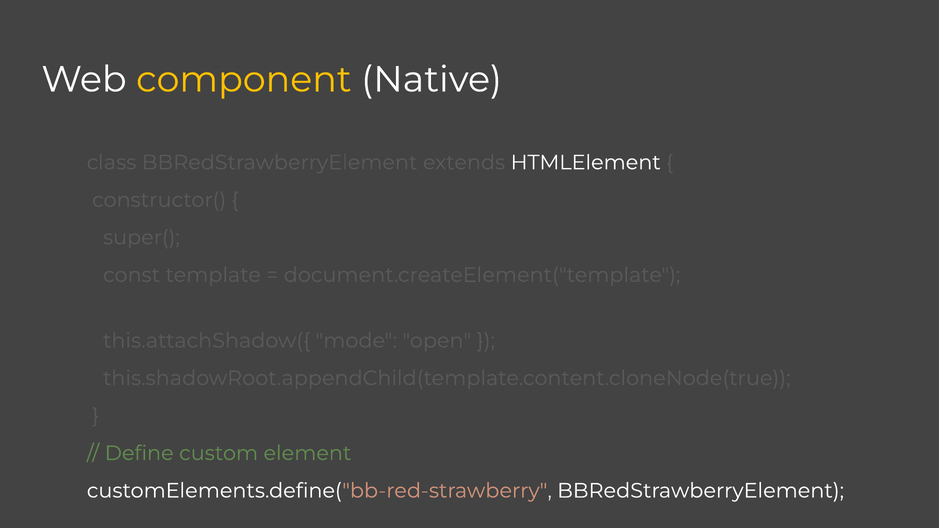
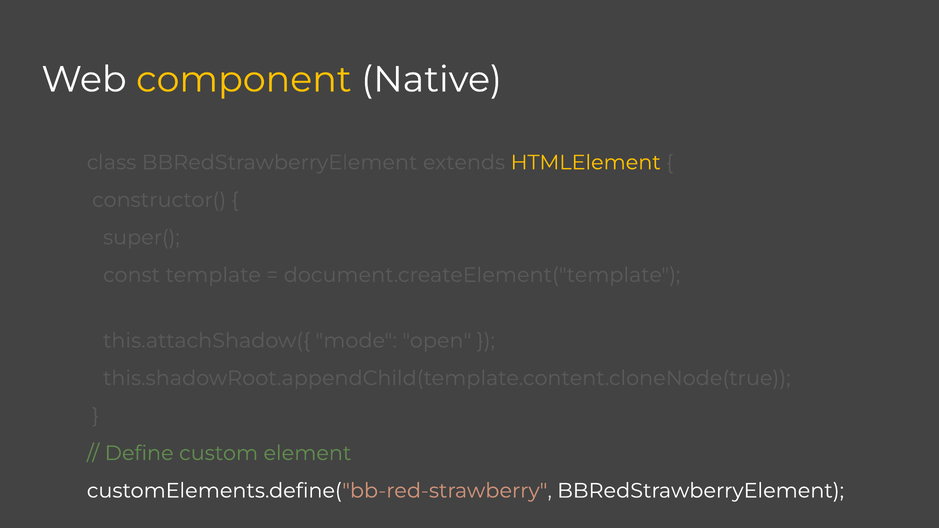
HTMLElement colour: white -> yellow (586, 163)
